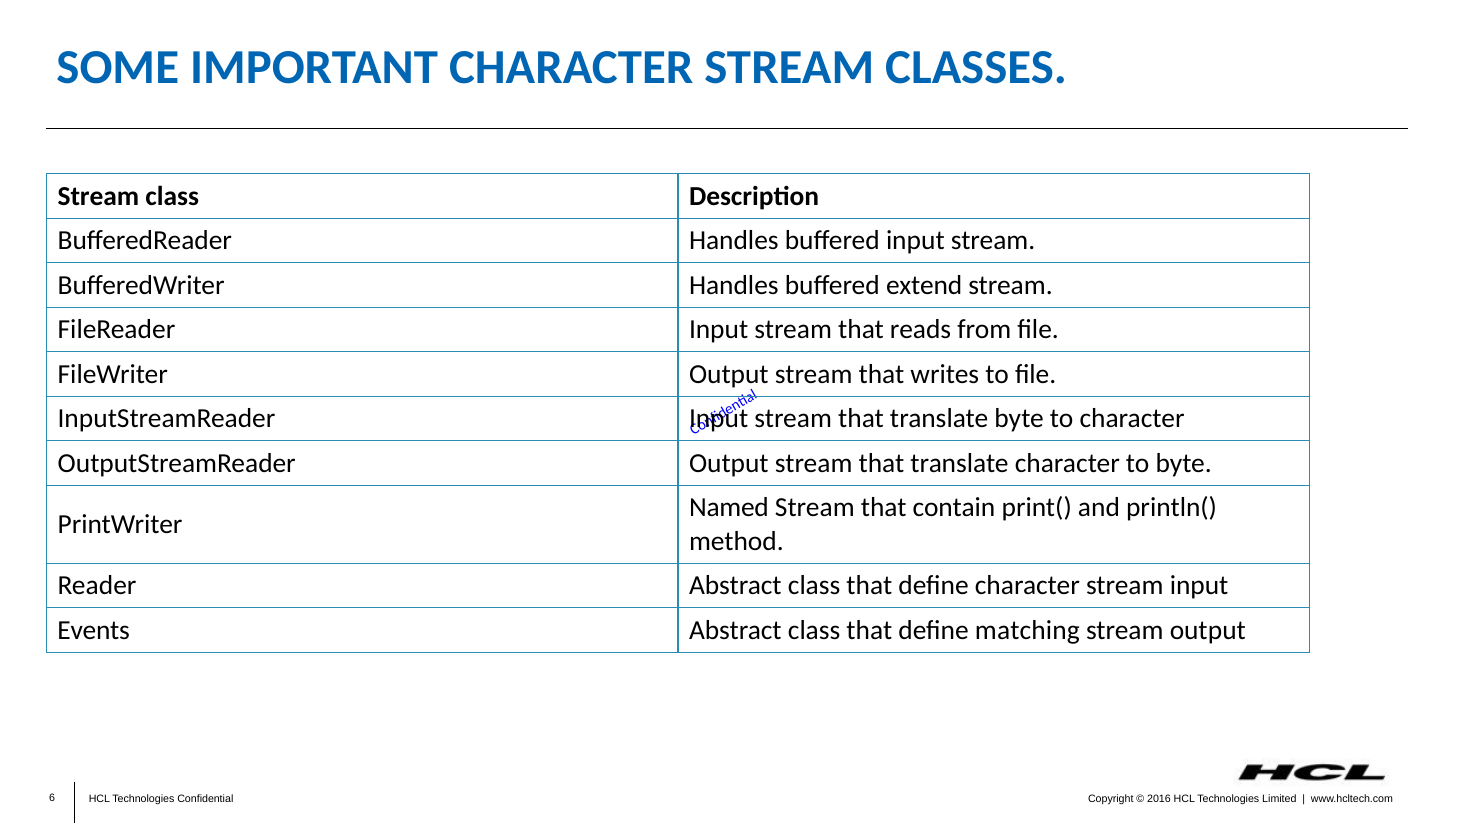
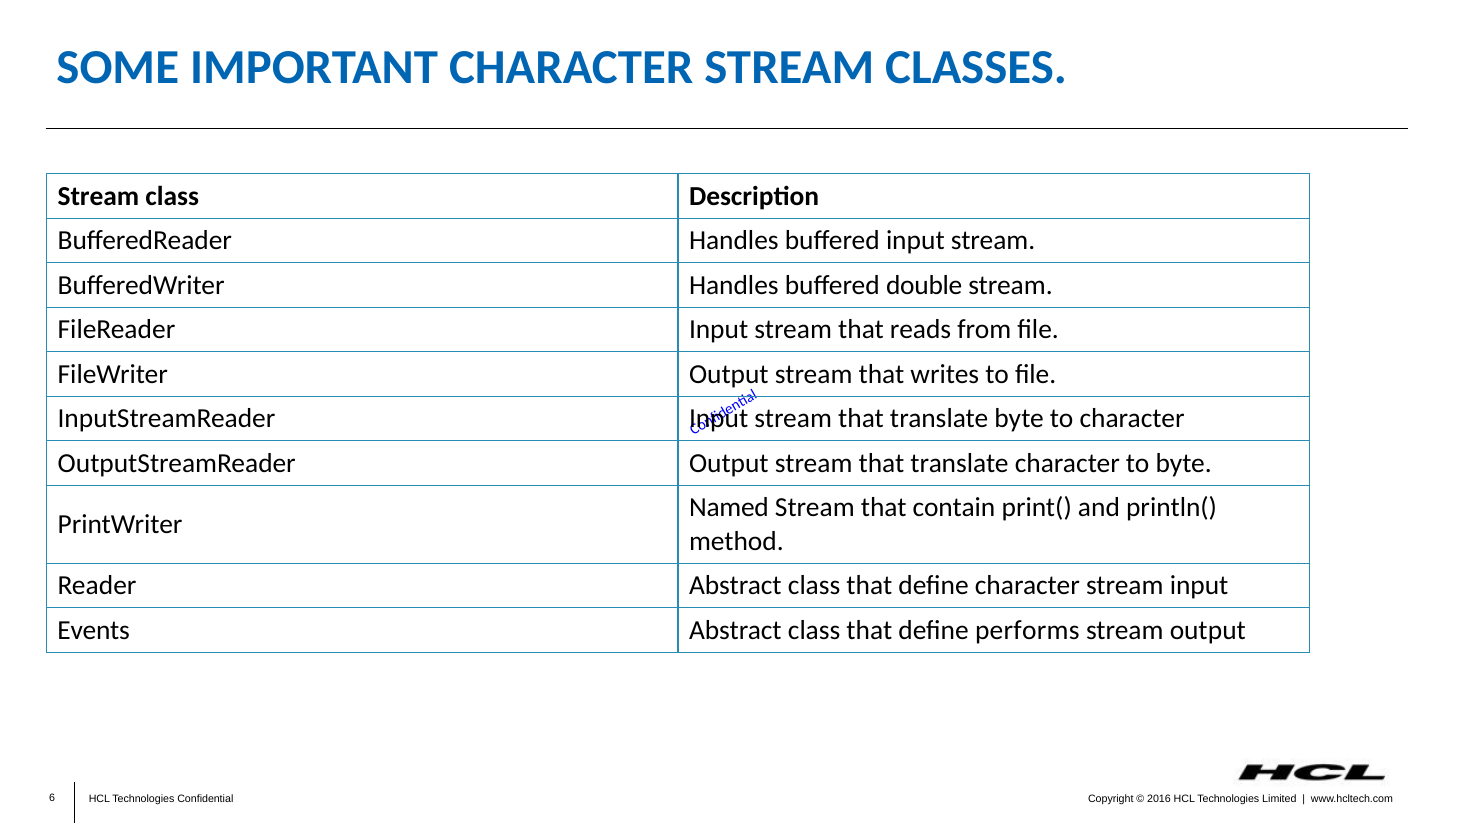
extend: extend -> double (924, 285)
matching: matching -> performs (1027, 631)
